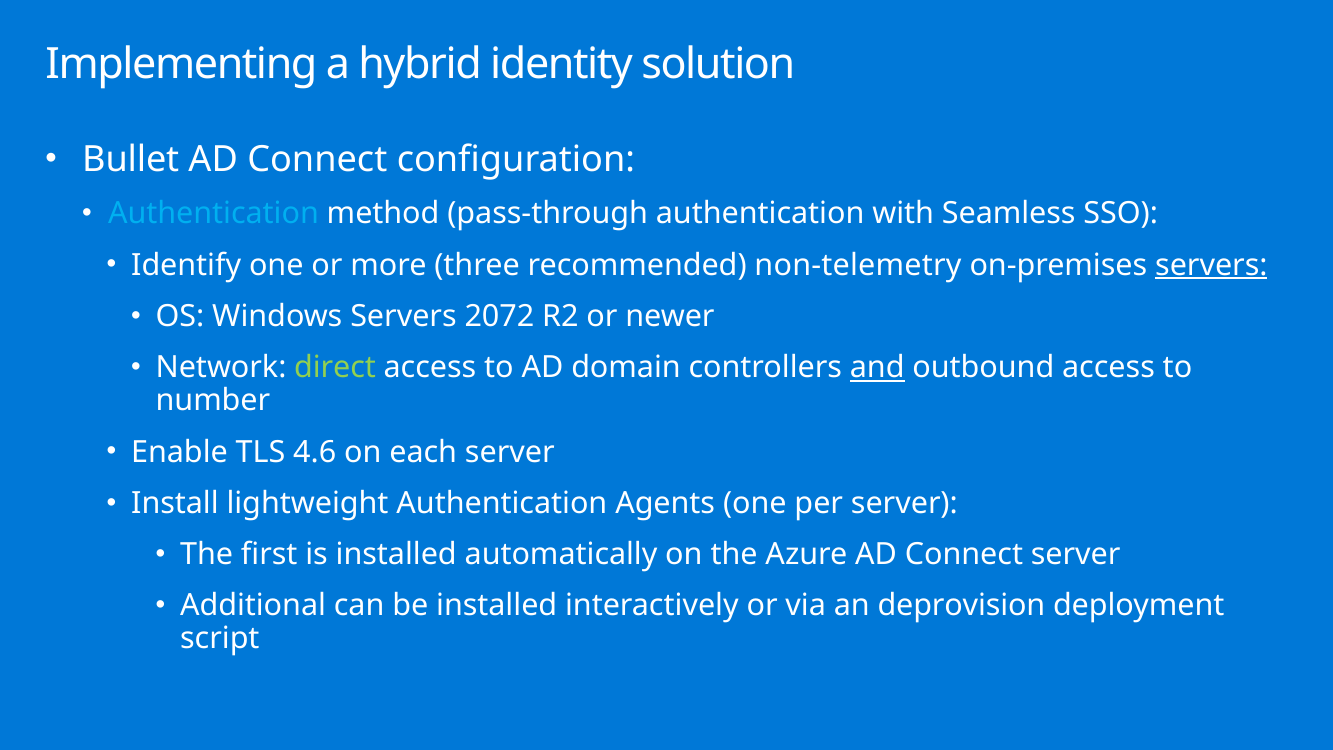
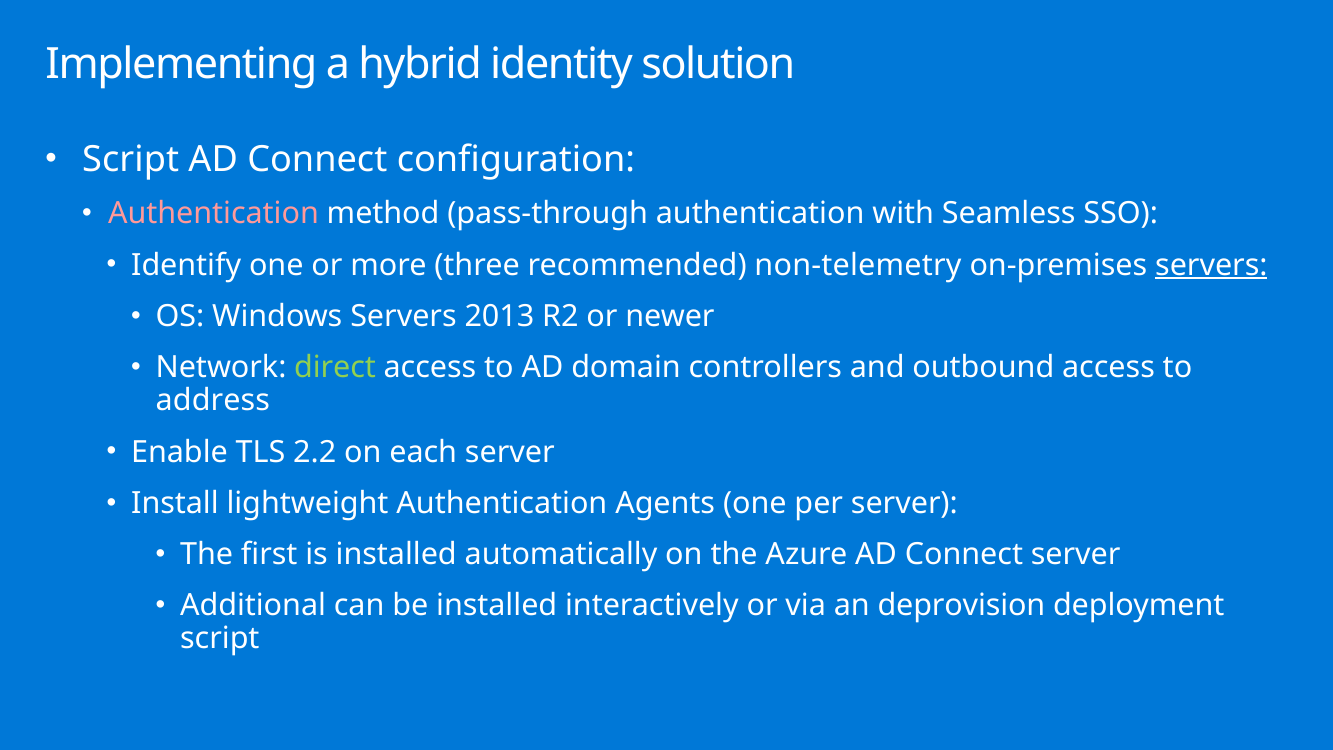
Bullet: Bullet -> Script (131, 159)
Authentication colour: light blue -> pink (213, 214)
2072: 2072 -> 2013 (499, 316)
and underline: present -> none (877, 368)
number: number -> address (213, 401)
4.6: 4.6 -> 2.2 (315, 452)
